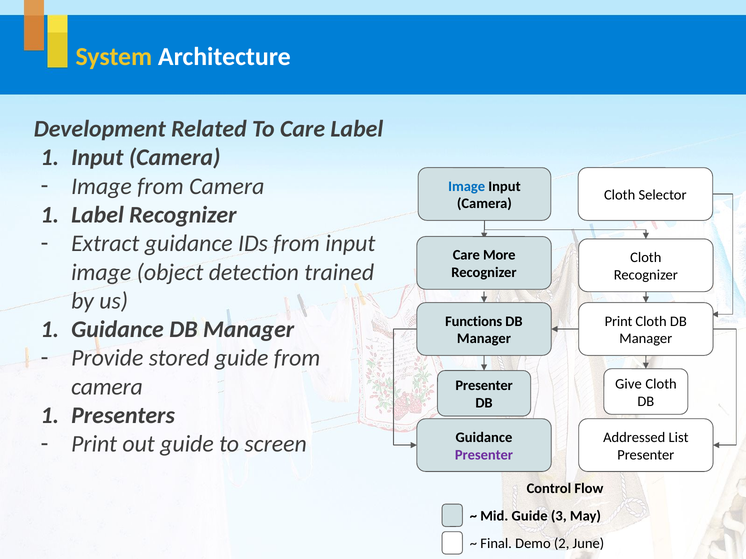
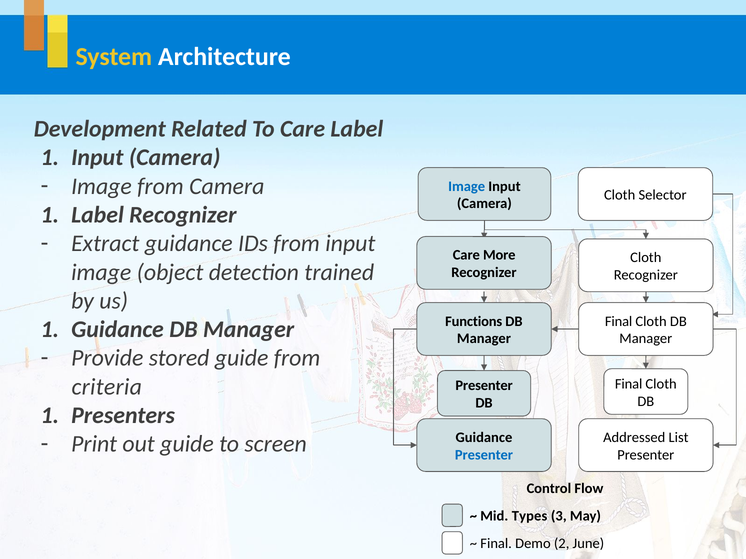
Print: Print -> Final (619, 322)
camera: camera -> criteria (107, 387)
Give: Give -> Final (629, 384)
Presenter colour: purple -> blue (484, 455)
Mid Guide: Guide -> Types (530, 517)
